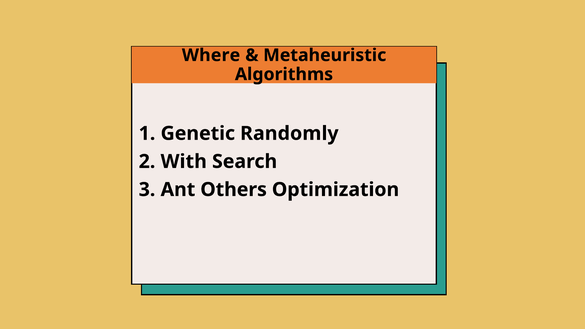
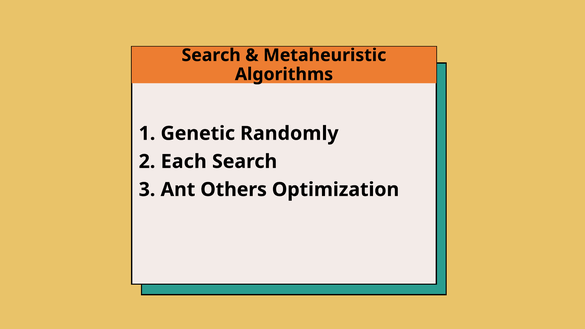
Where: Where -> Search (211, 55)
With: With -> Each (184, 162)
